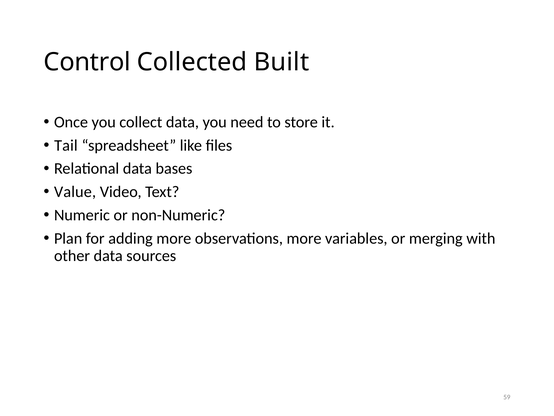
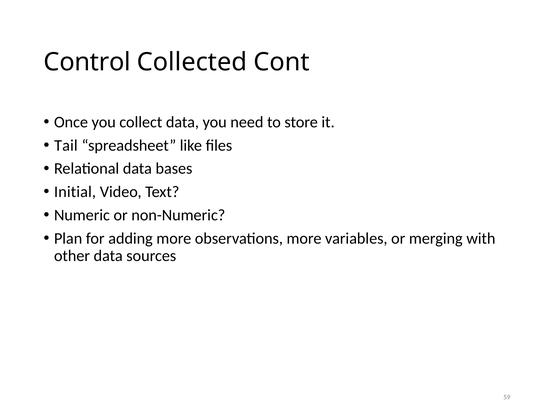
Built: Built -> Cont (282, 62)
Value: Value -> Initial (75, 192)
